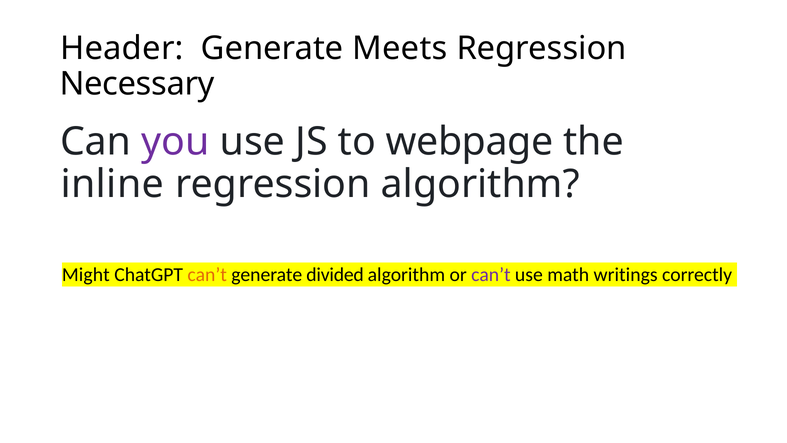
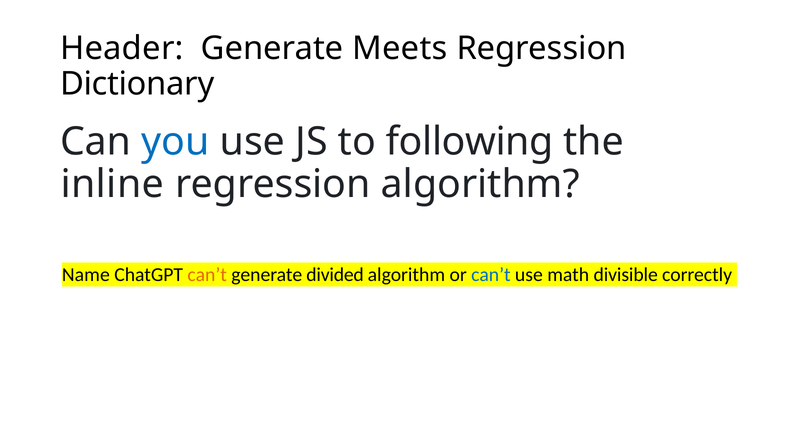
Necessary: Necessary -> Dictionary (137, 84)
you colour: purple -> blue (175, 142)
webpage: webpage -> following (470, 142)
Might: Might -> Name (86, 274)
can’t colour: purple -> blue (491, 274)
writings: writings -> divisible (626, 274)
